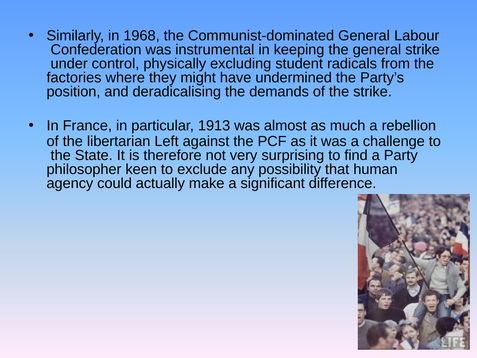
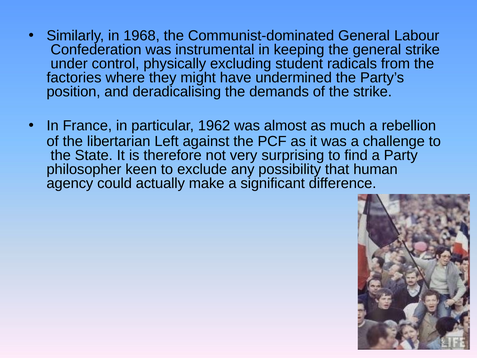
1913: 1913 -> 1962 (214, 126)
